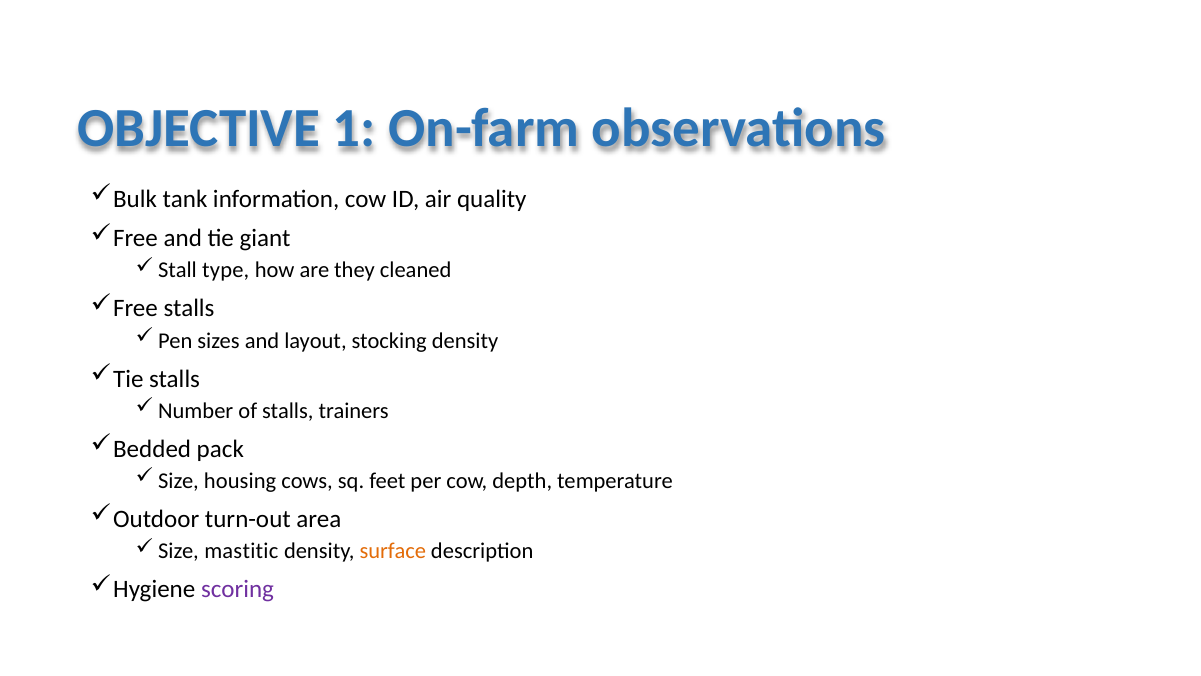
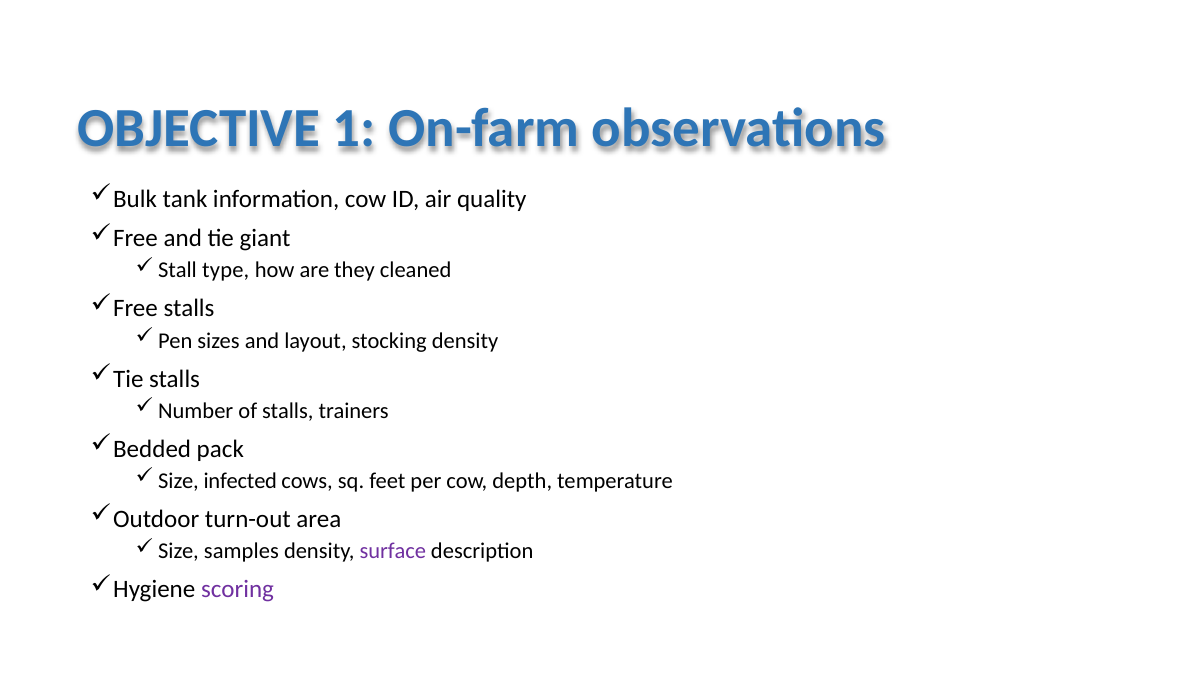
housing: housing -> infected (240, 481)
mastitic: mastitic -> samples (241, 551)
surface colour: orange -> purple (393, 551)
